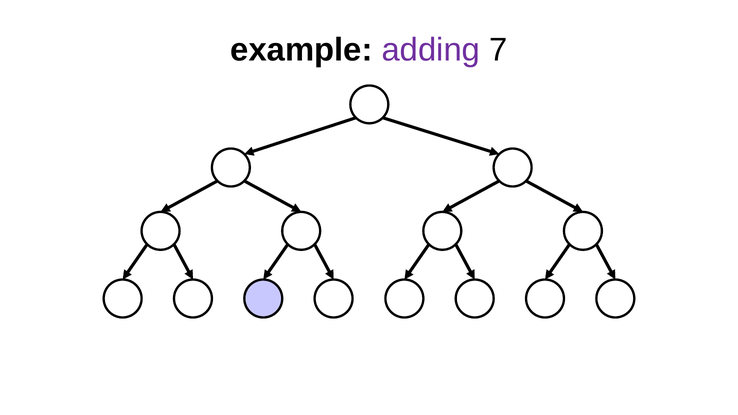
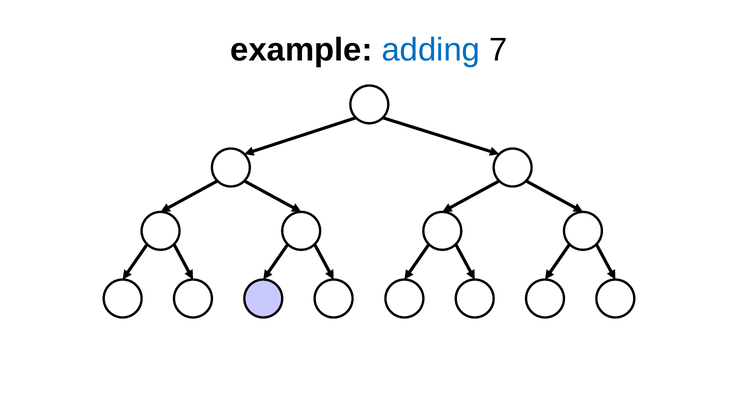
adding colour: purple -> blue (431, 50)
